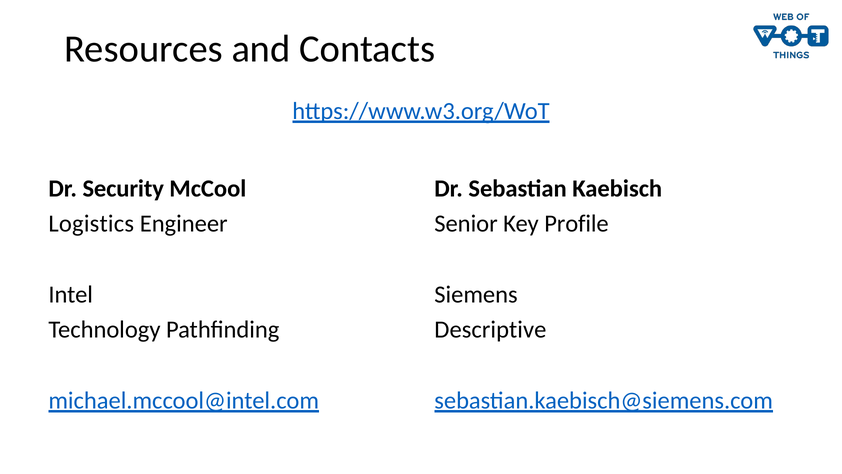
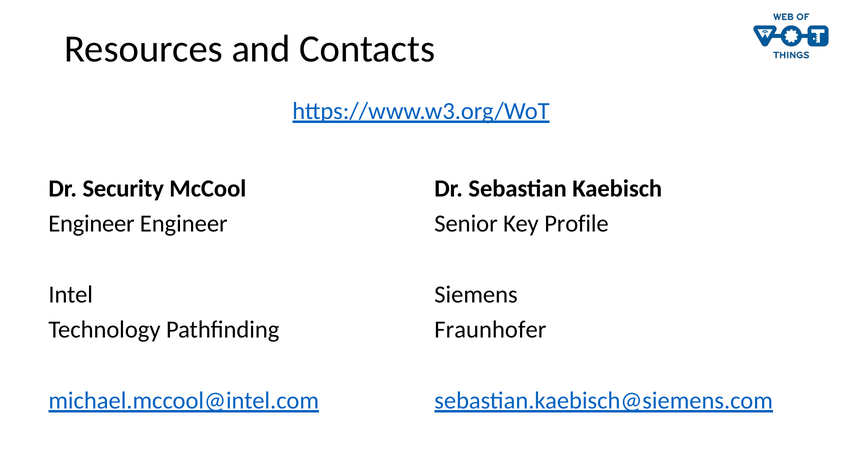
Logistics: Logistics -> Engineer (91, 224)
Descriptive: Descriptive -> Fraunhofer (490, 329)
